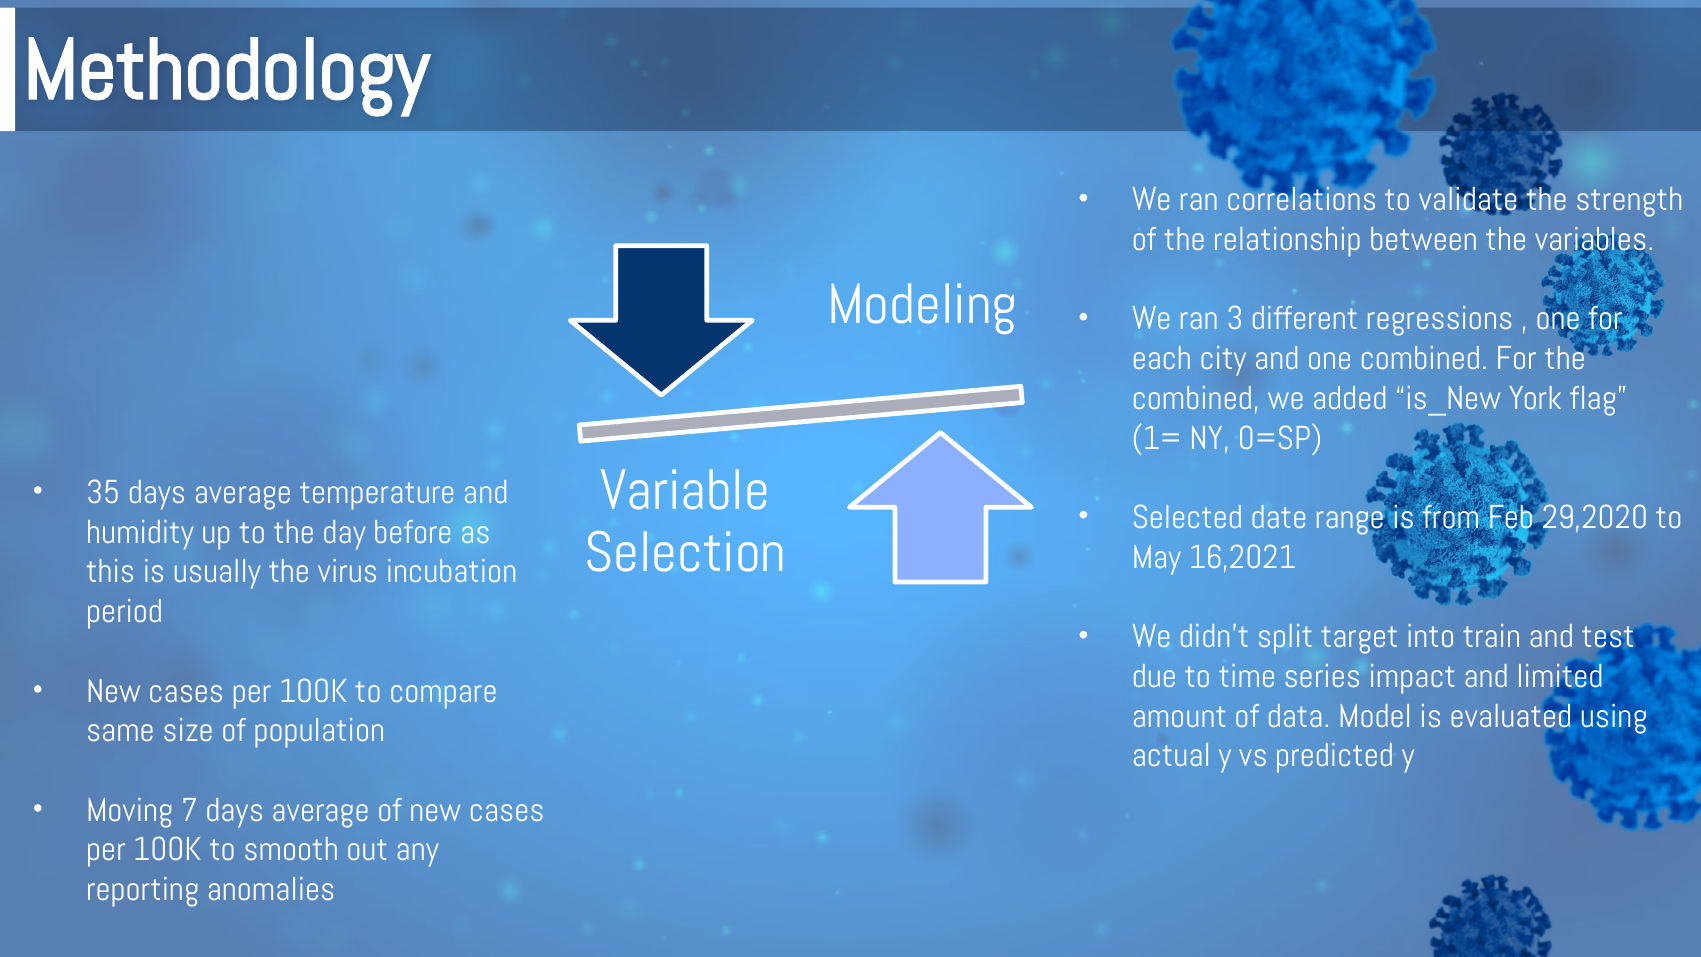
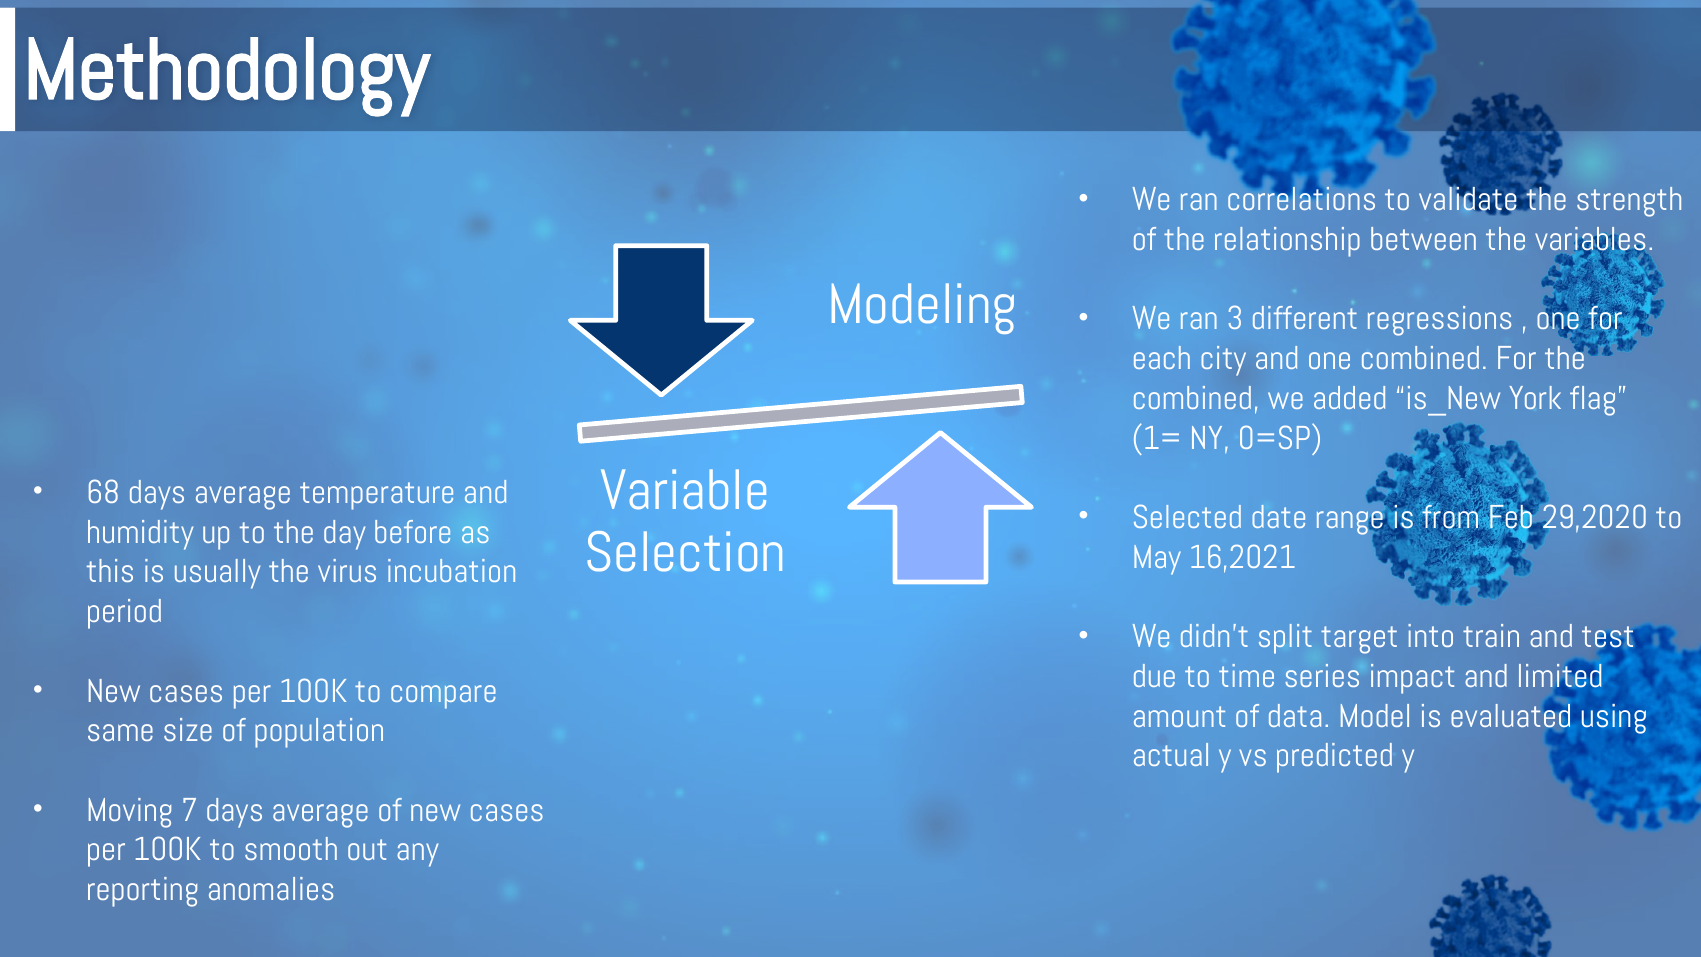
35: 35 -> 68 (103, 492)
